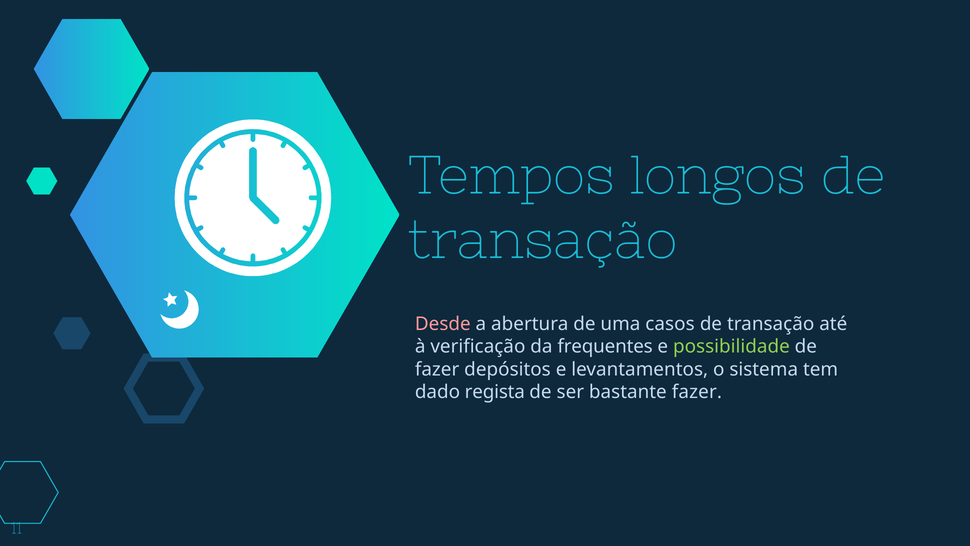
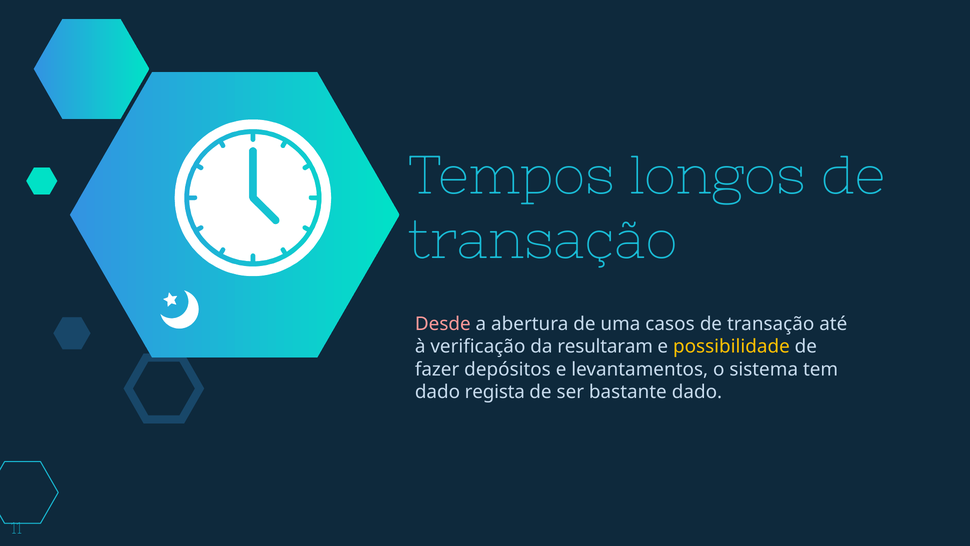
frequentes: frequentes -> resultaram (605, 346)
possibilidade colour: light green -> yellow (731, 346)
bastante fazer: fazer -> dado (697, 392)
